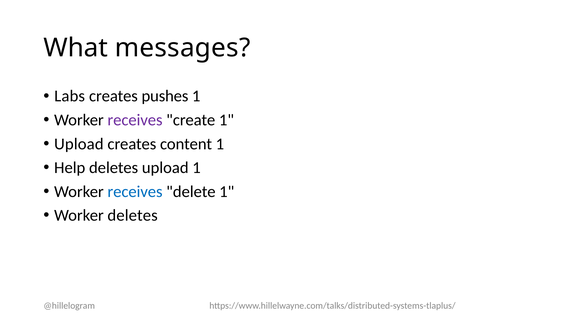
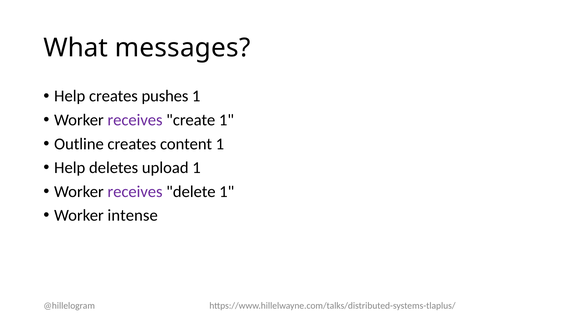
Labs: Labs -> Help (70, 96)
Upload: Upload -> Outline (79, 144)
receives colour: blue -> purple (135, 192)
Worker deletes: deletes -> intense (133, 216)
